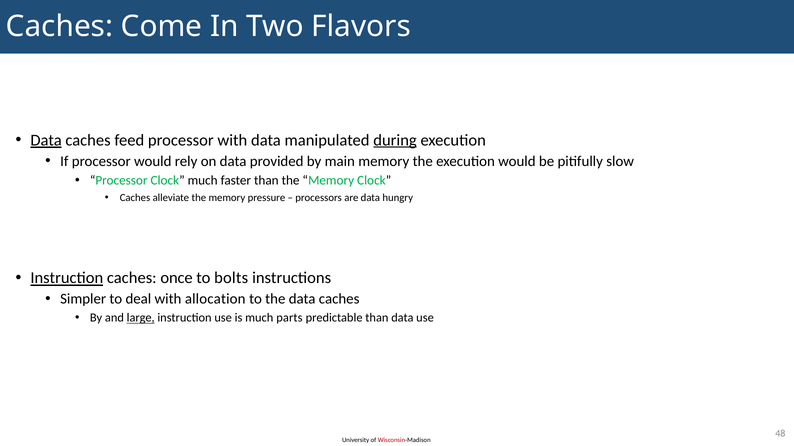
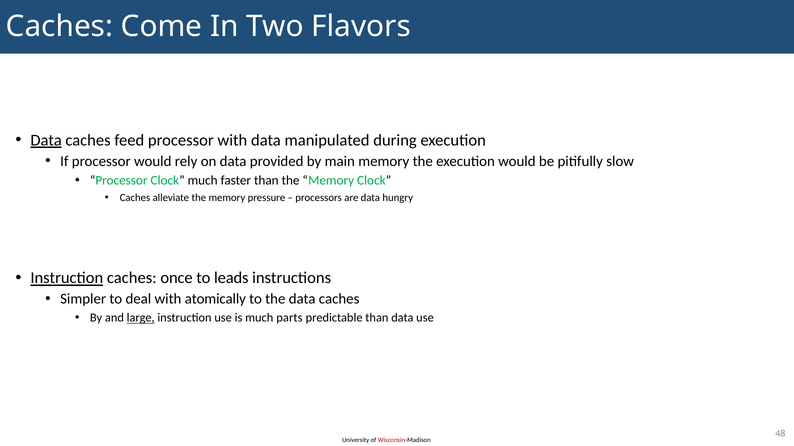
during underline: present -> none (395, 140)
bolts: bolts -> leads (231, 278)
allocation: allocation -> atomically (215, 299)
